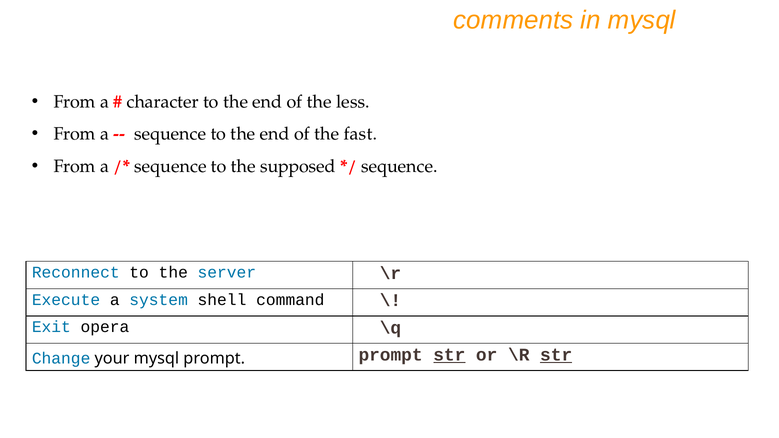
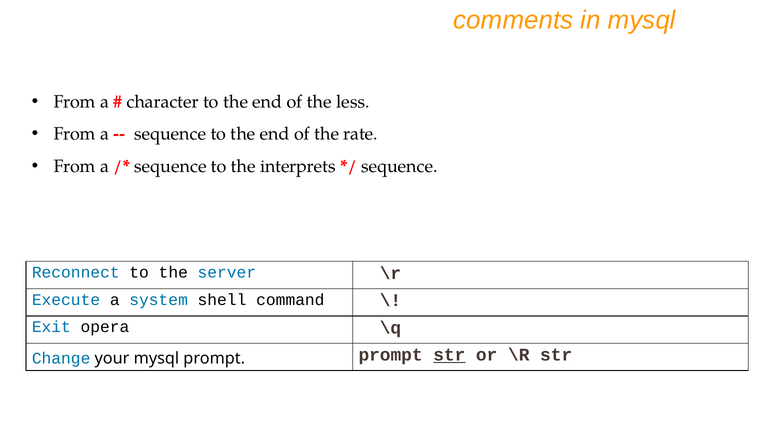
fast: fast -> rate (360, 134)
supposed: supposed -> interprets (298, 166)
str underline: present -> none (556, 355)
